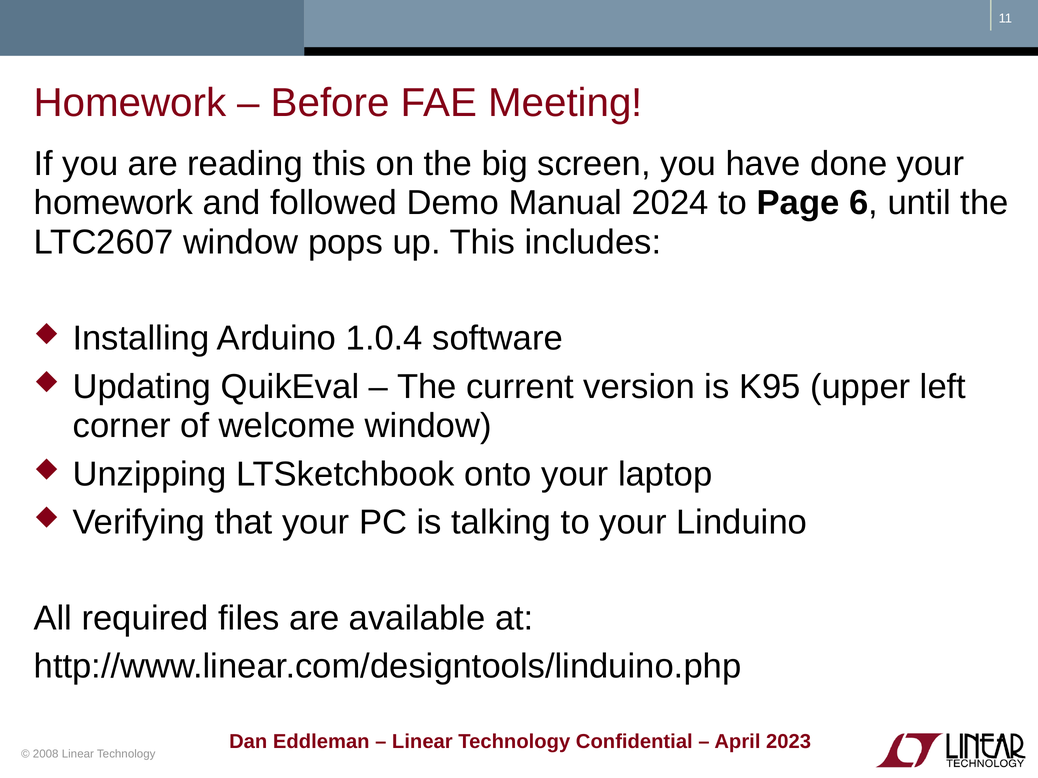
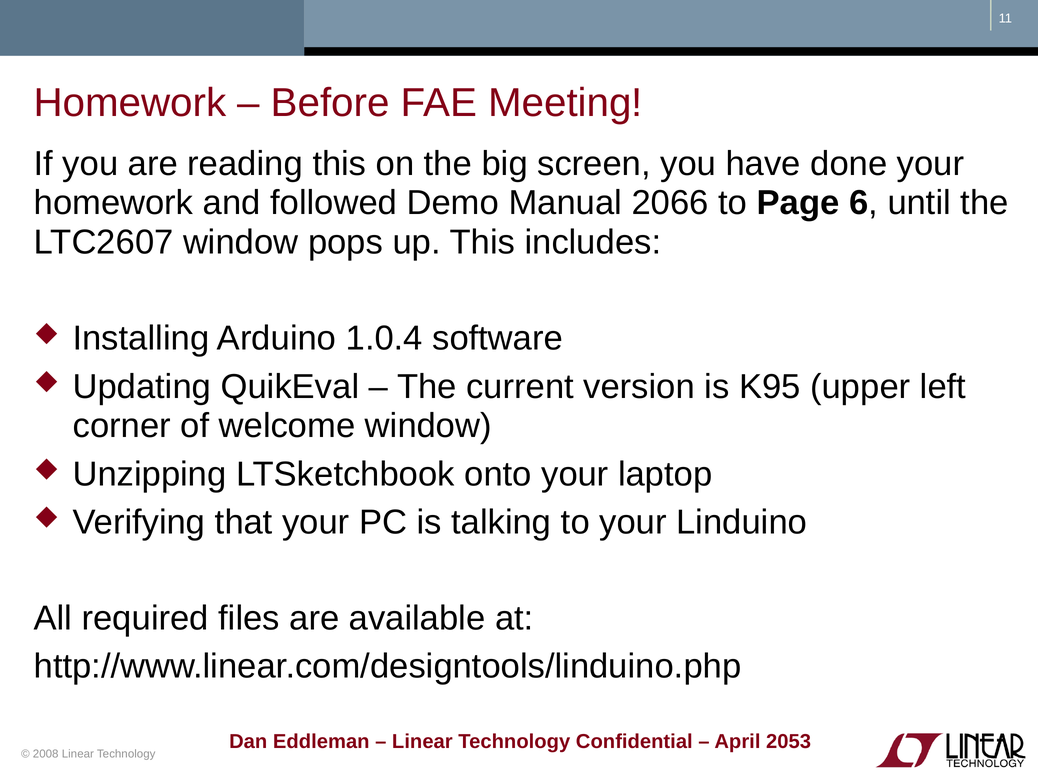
2024: 2024 -> 2066 (670, 203)
2023: 2023 -> 2053 (789, 742)
